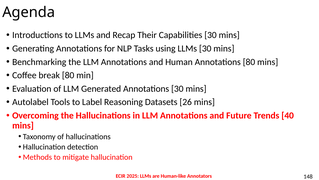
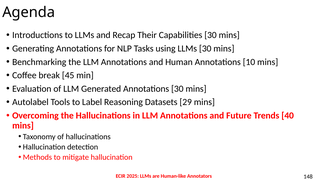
Annotations 80: 80 -> 10 (249, 62)
break 80: 80 -> 45 (68, 75)
26: 26 -> 29 (186, 102)
